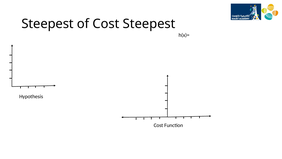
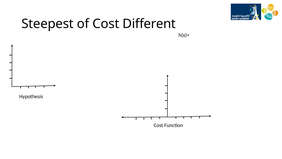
Cost Steepest: Steepest -> Different (149, 24)
